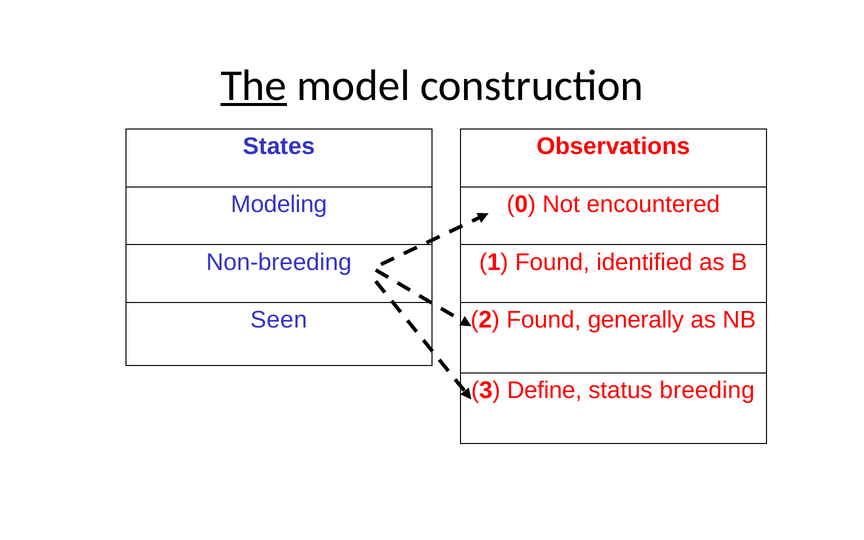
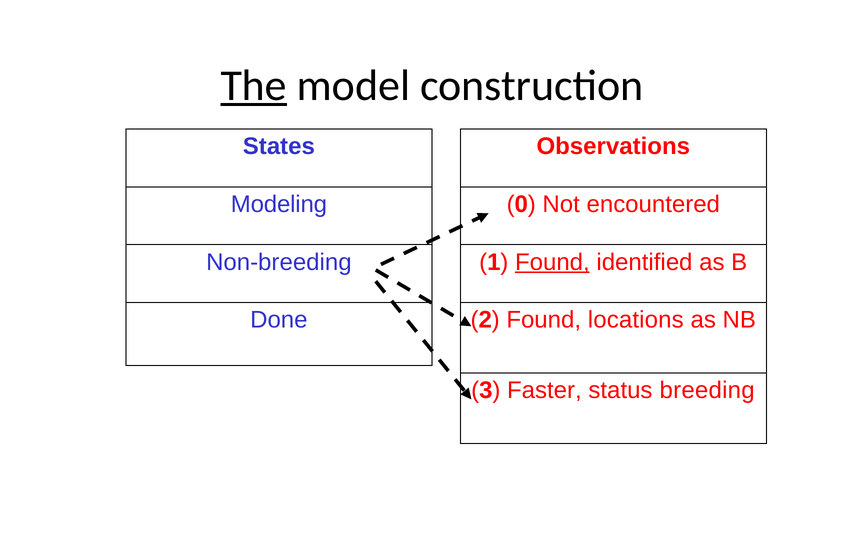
Found underline: none -> present (552, 262)
Seen: Seen -> Done (279, 320)
generally: generally -> locations (636, 320)
Define: Define -> Faster (544, 391)
